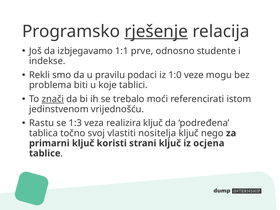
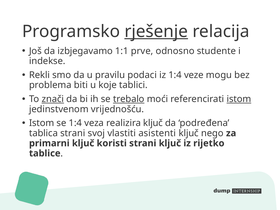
iz 1:0: 1:0 -> 1:4 (175, 75)
trebalo underline: none -> present (129, 99)
istom underline: none -> present (239, 99)
Rastu: Rastu -> Istom (42, 123)
se 1:3: 1:3 -> 1:4 (75, 123)
tablica točno: točno -> strani (73, 133)
nositelja: nositelja -> asistenti (157, 133)
ocjena: ocjena -> rijetko (209, 143)
